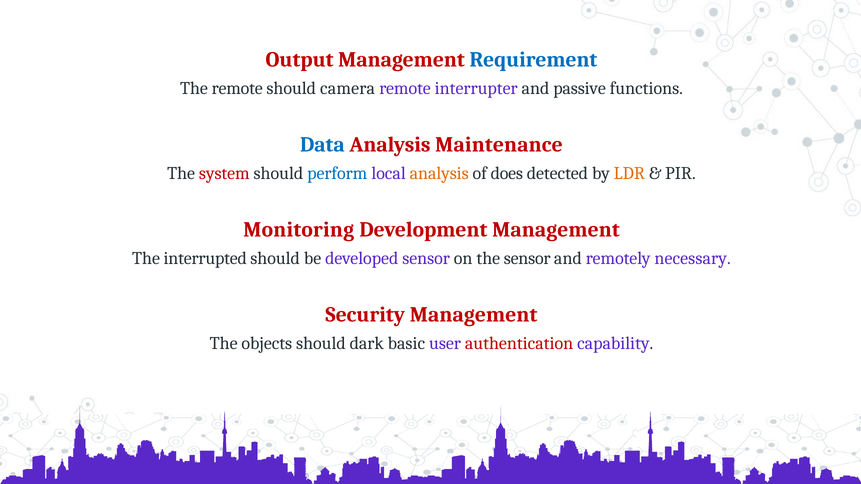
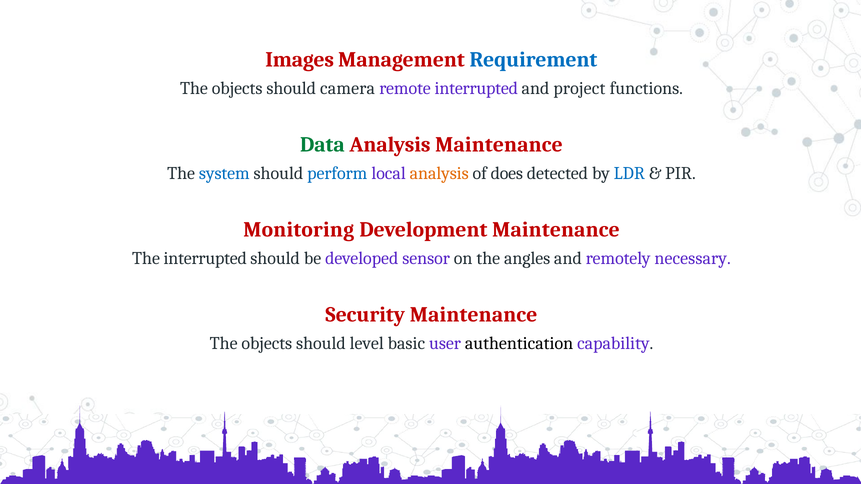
Output: Output -> Images (300, 60)
remote: remote -> objects (237, 88)
remote interrupter: interrupter -> interrupted (476, 88)
passive: passive -> project (579, 88)
Data colour: blue -> green (322, 145)
system colour: red -> blue (224, 173)
LDR colour: orange -> blue (629, 173)
Development Management: Management -> Maintenance (556, 230)
the sensor: sensor -> angles (527, 259)
Security Management: Management -> Maintenance (474, 315)
dark: dark -> level (367, 344)
authentication colour: red -> black (519, 344)
